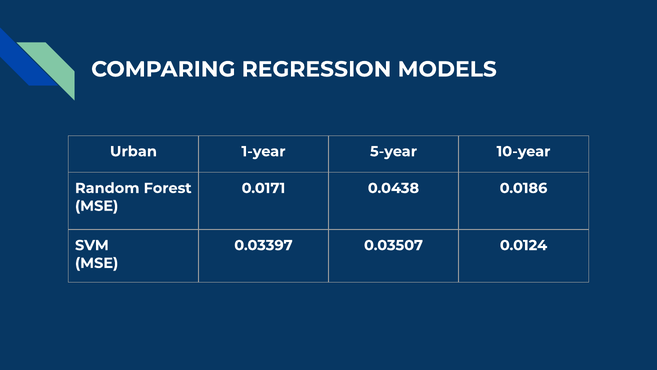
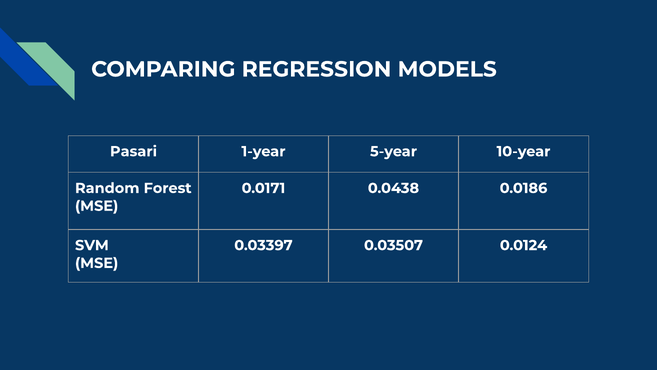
Urban: Urban -> Pasari (133, 151)
